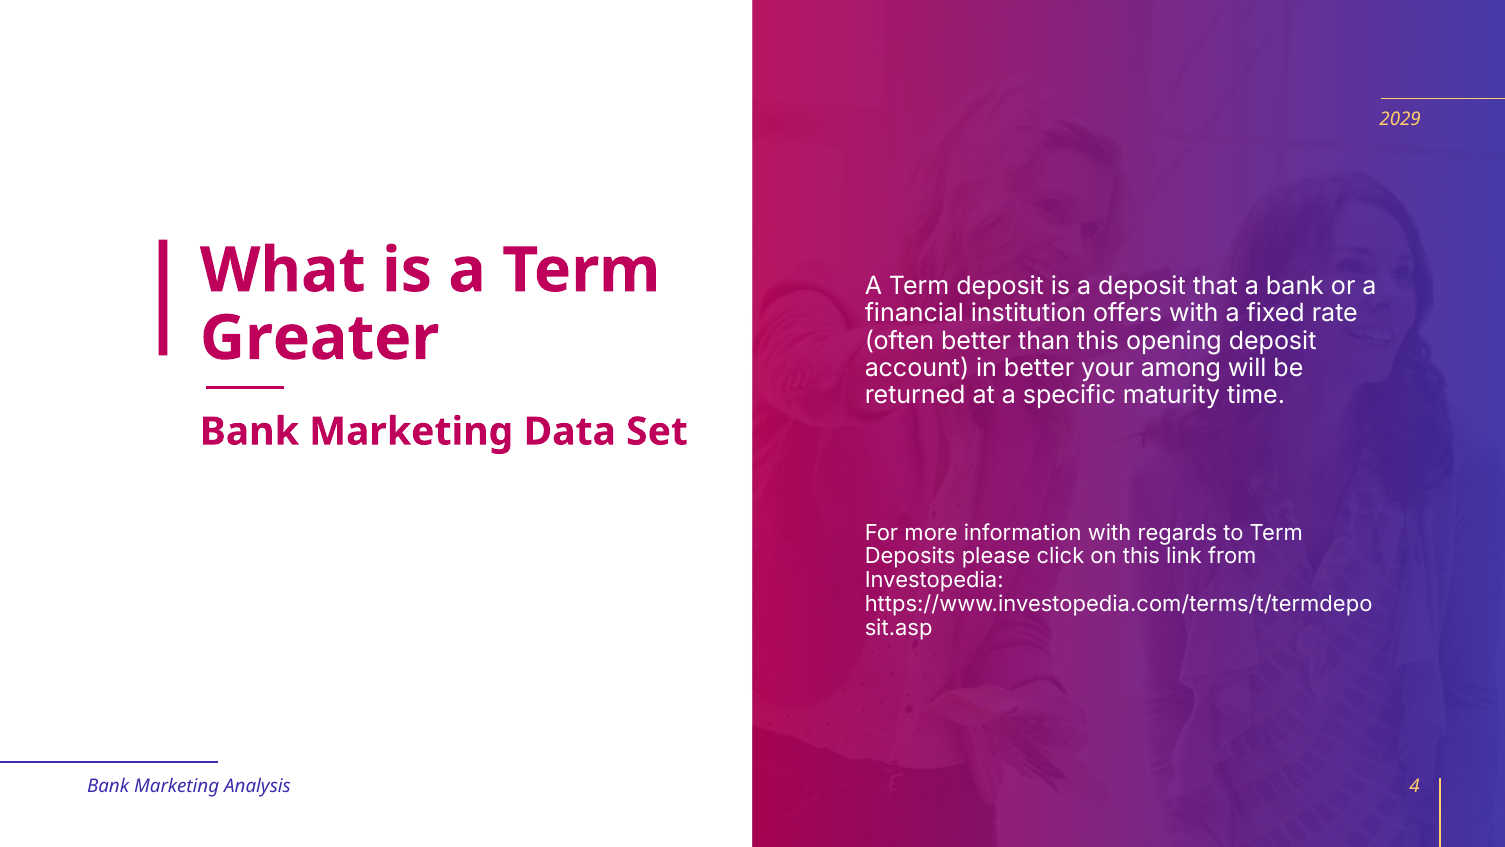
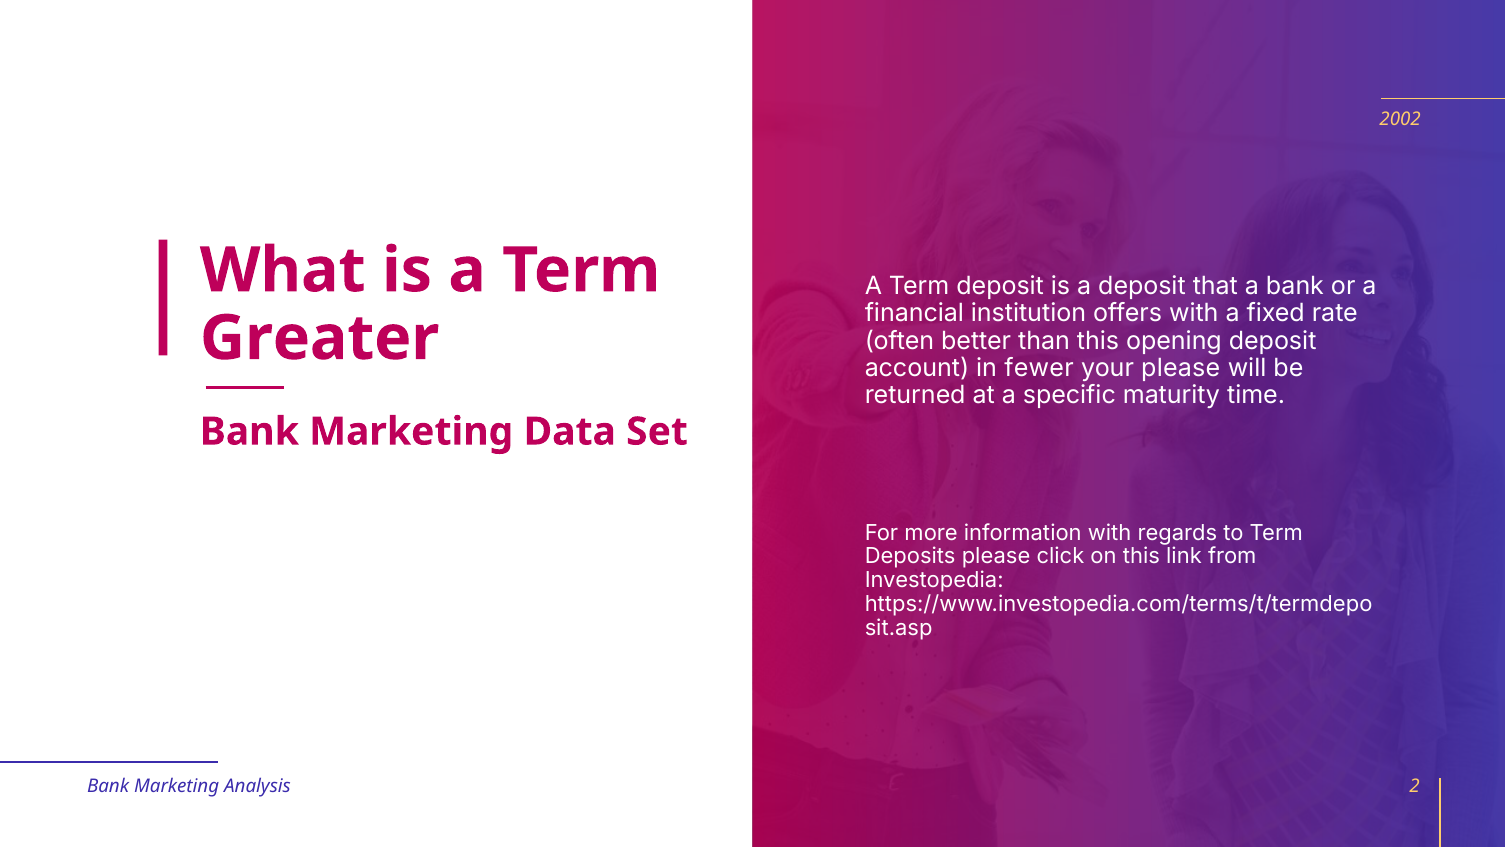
2029: 2029 -> 2002 (1400, 119)
in better: better -> fewer (1039, 368)
your among: among -> please (1181, 368)
4: 4 -> 2 (1415, 786)
